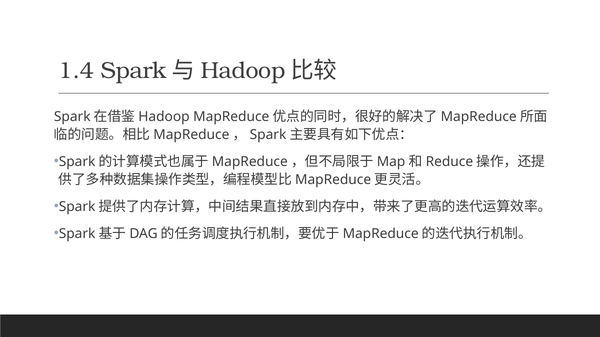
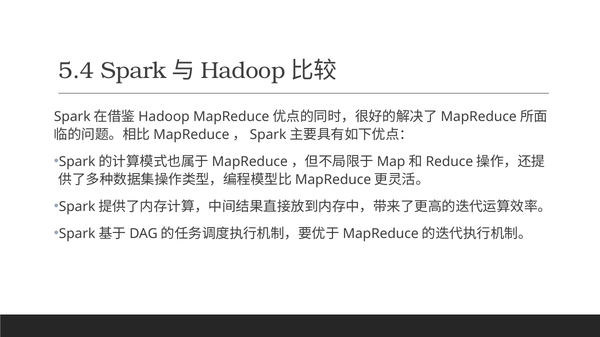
1.4: 1.4 -> 5.4 (76, 71)
